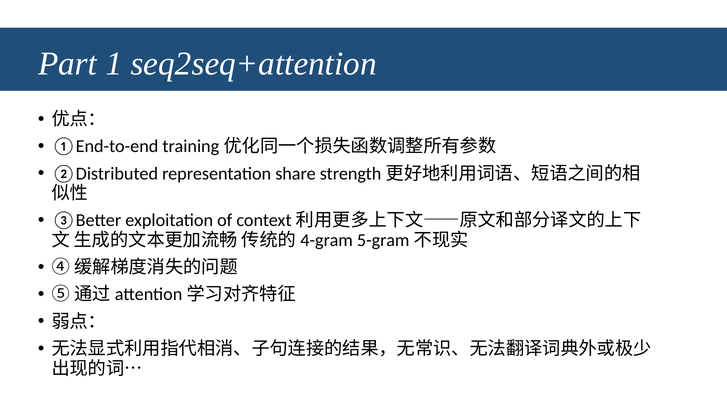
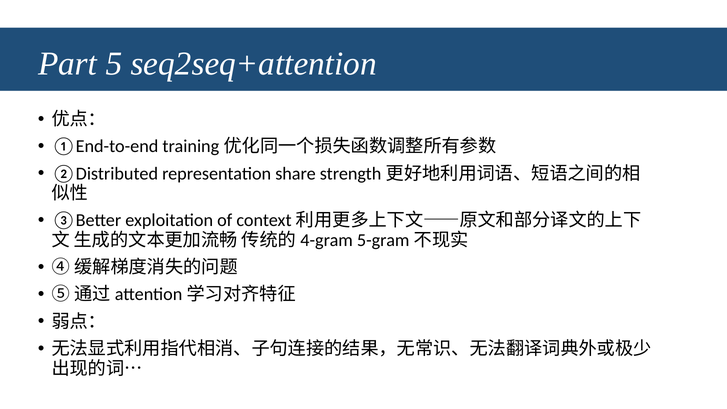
1: 1 -> 5 (114, 64)
